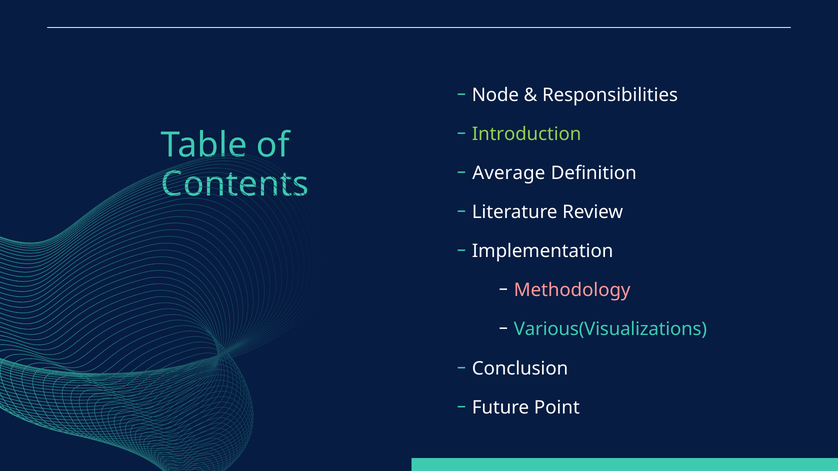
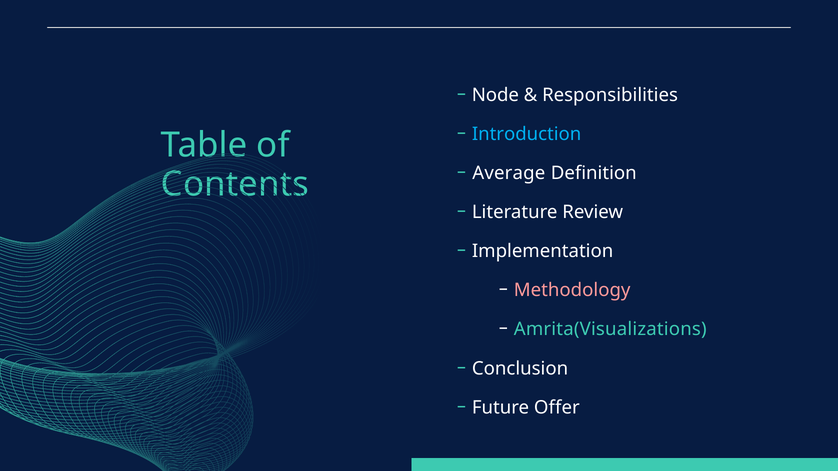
Introduction colour: light green -> light blue (527, 134)
Various(Visualizations: Various(Visualizations -> Amrita(Visualizations (610, 330)
Point: Point -> Offer (557, 408)
